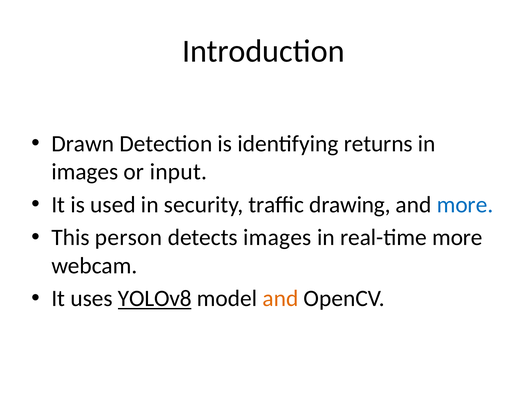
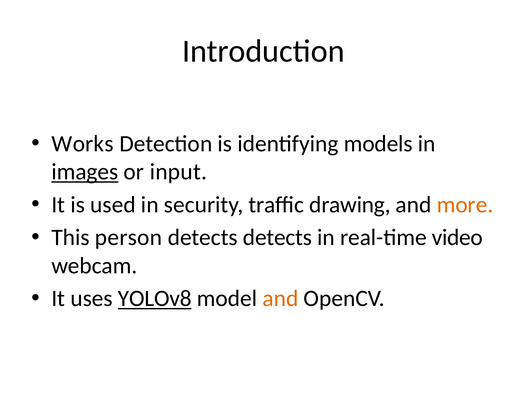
Drawn: Drawn -> Works (83, 143)
returns: returns -> models (378, 143)
images underline: none -> present (85, 171)
more colour: blue -> orange (465, 204)
detects images: images -> detects (278, 237)
real-time more: more -> video (457, 237)
